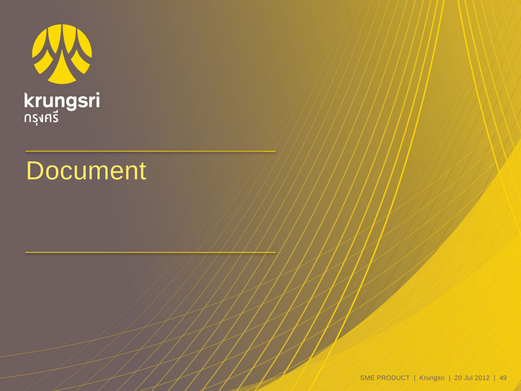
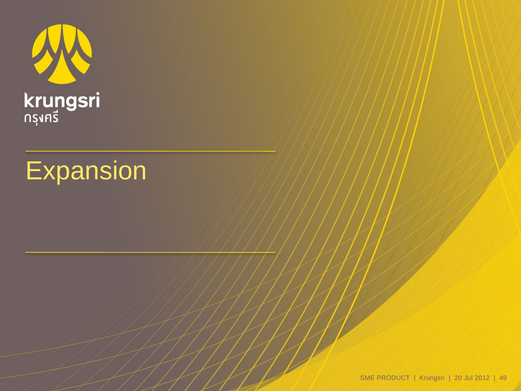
Document: Document -> Expansion (86, 171)
